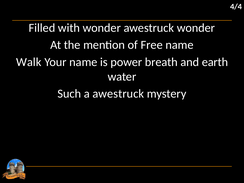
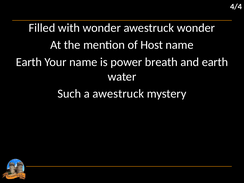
Free: Free -> Host (152, 45)
Walk: Walk -> Earth (29, 62)
